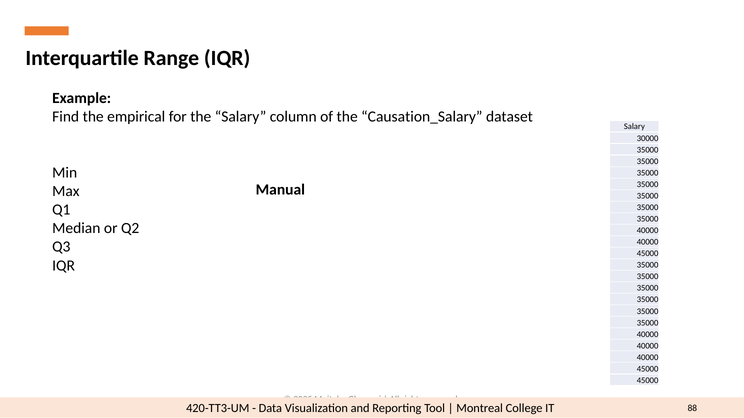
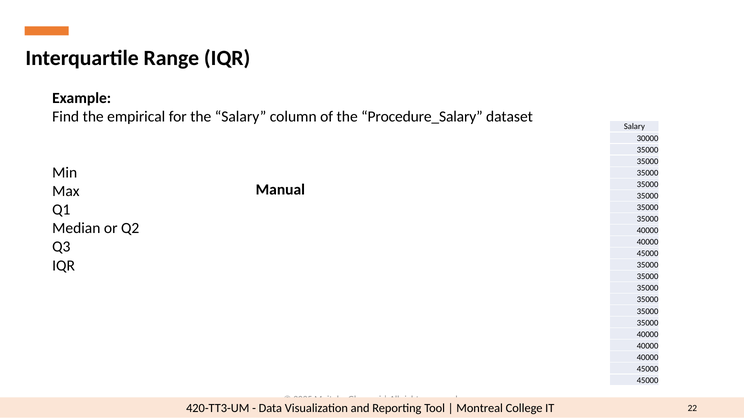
Causation_Salary: Causation_Salary -> Procedure_Salary (422, 117)
88: 88 -> 22 (692, 409)
